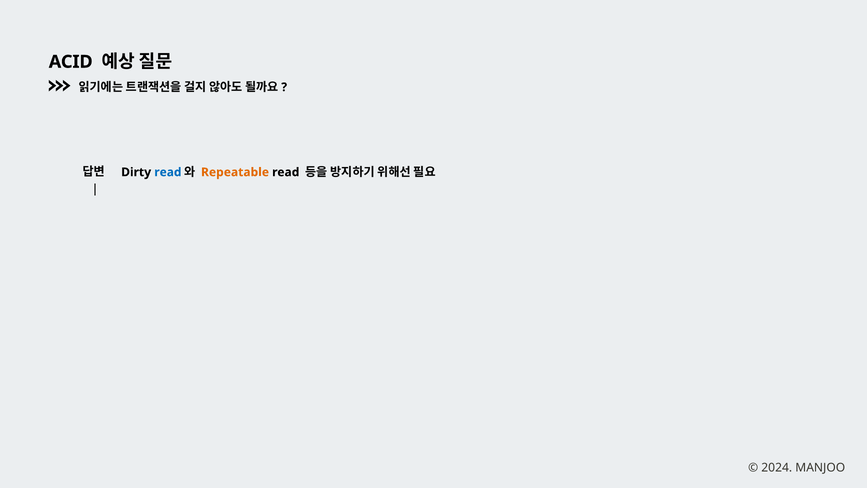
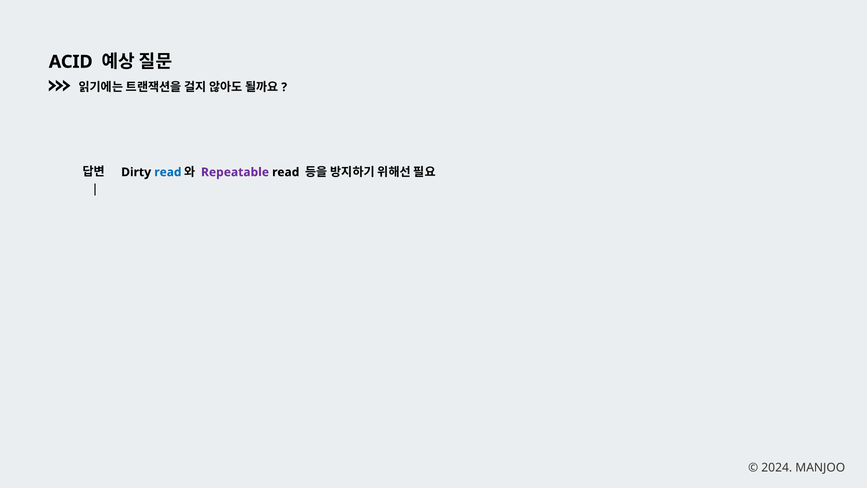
Repeatable colour: orange -> purple (235, 172)
